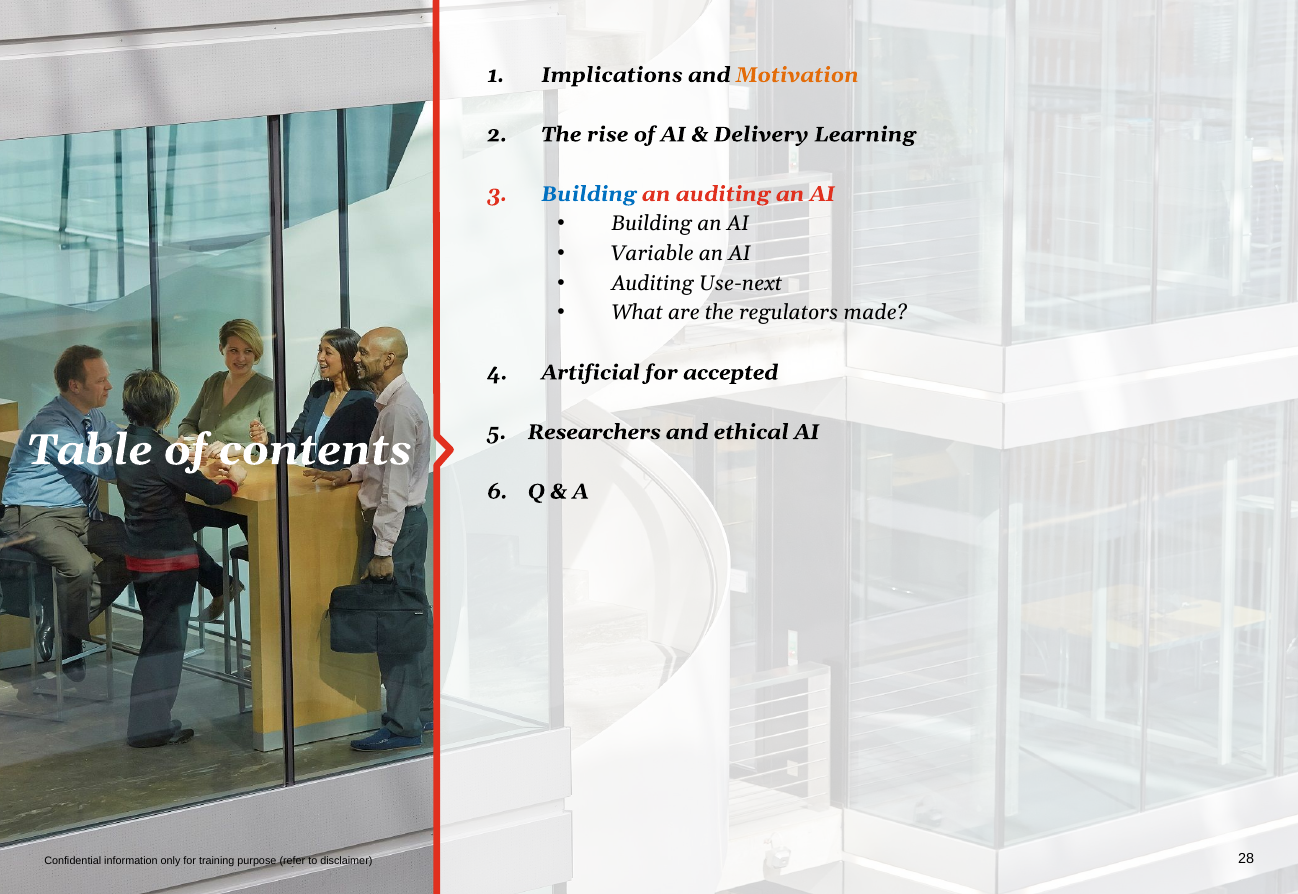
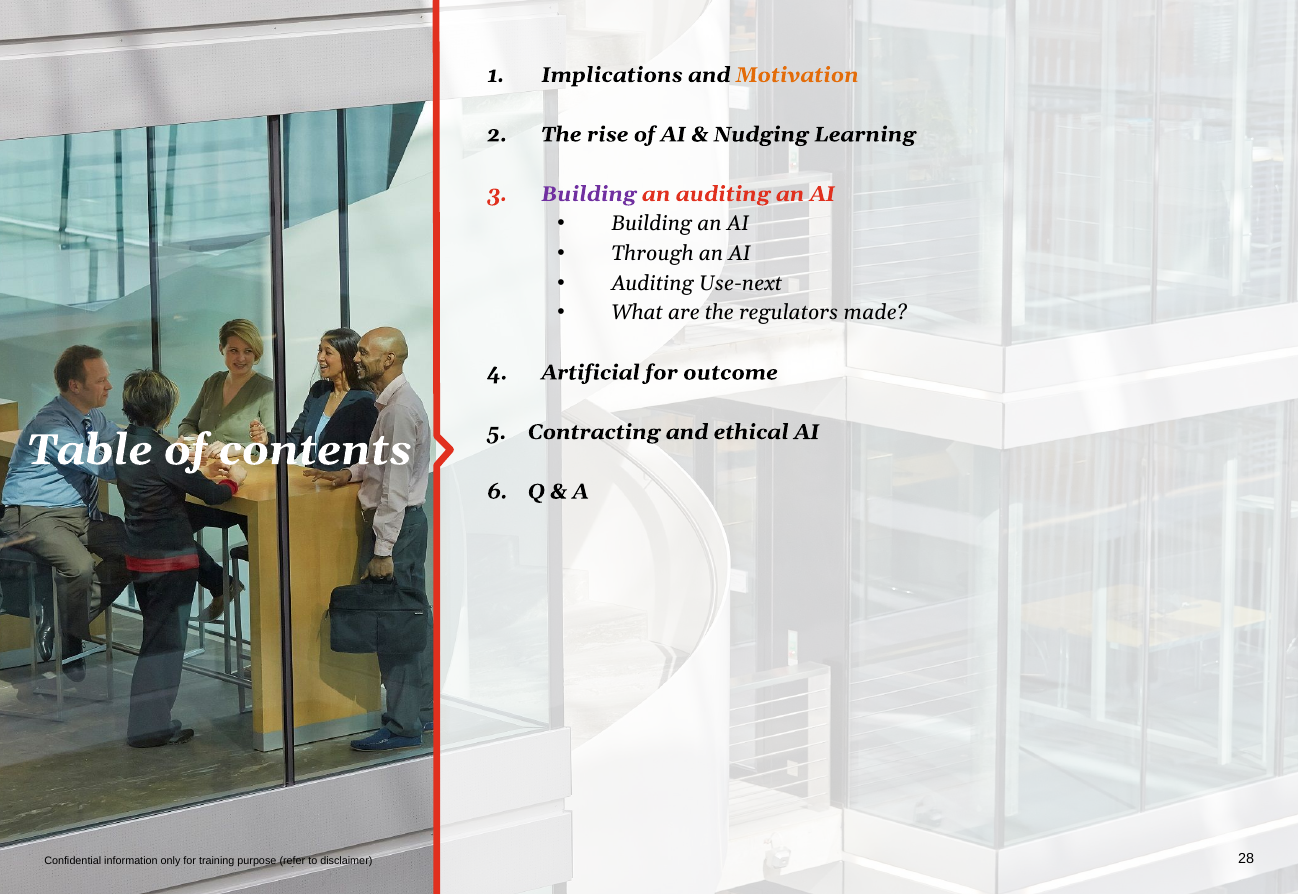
Delivery: Delivery -> Nudging (761, 134)
Building colour: blue -> purple (589, 194)
Variable: Variable -> Through (653, 253)
accepted: accepted -> outcome (731, 372)
Researchers: Researchers -> Contracting (594, 432)
